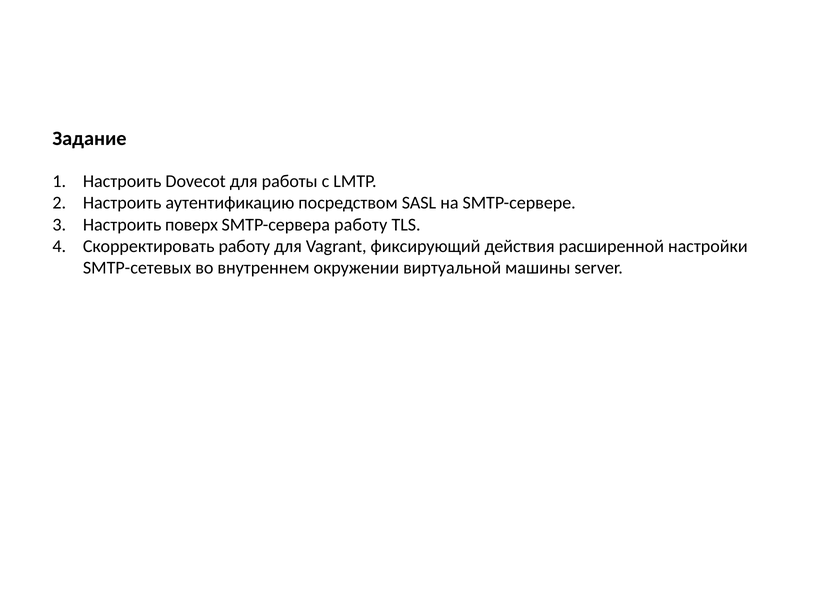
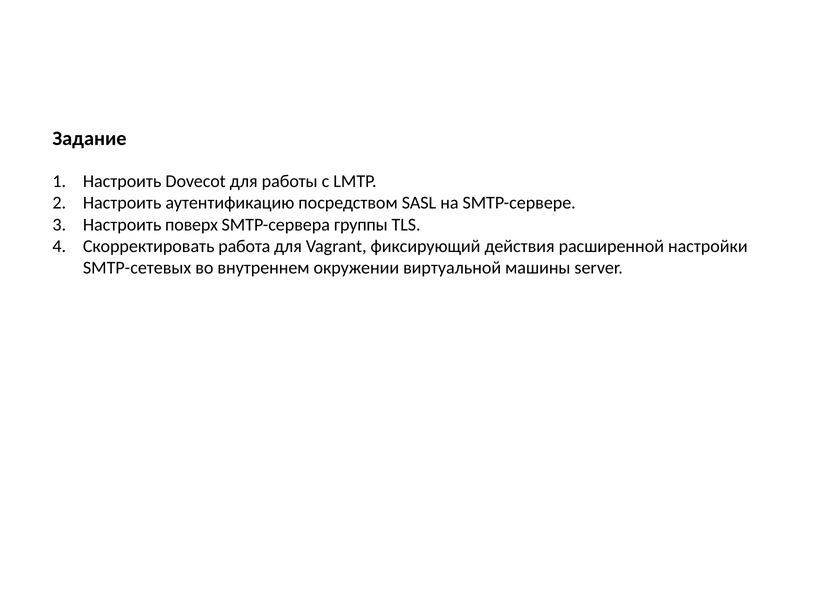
SMTP-сервера работу: работу -> группы (361, 225)
Скорректировать работу: работу -> работа (244, 246)
